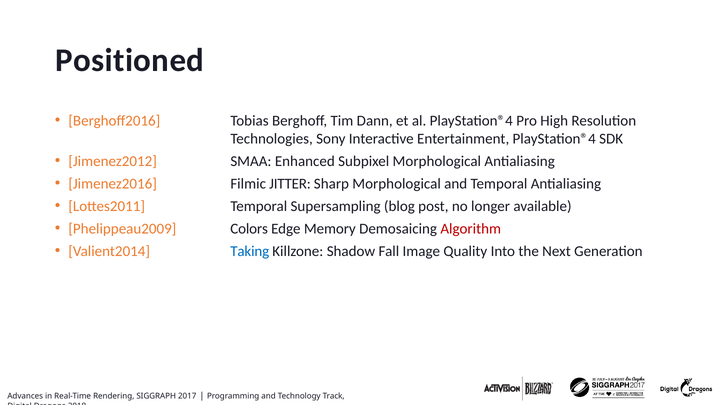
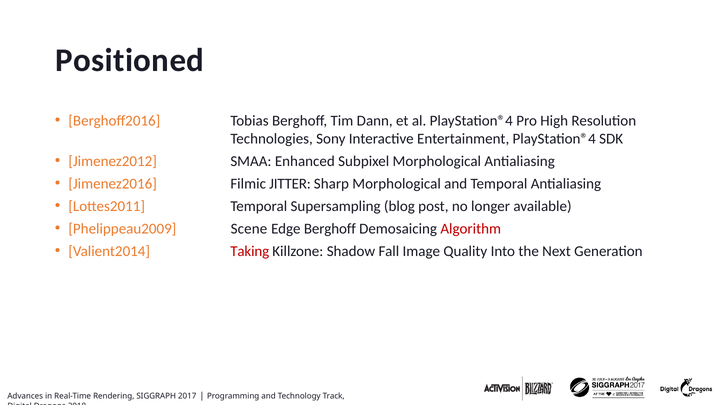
Colors: Colors -> Scene (249, 229)
Edge Memory: Memory -> Berghoff (330, 229)
Taking colour: blue -> red (250, 251)
